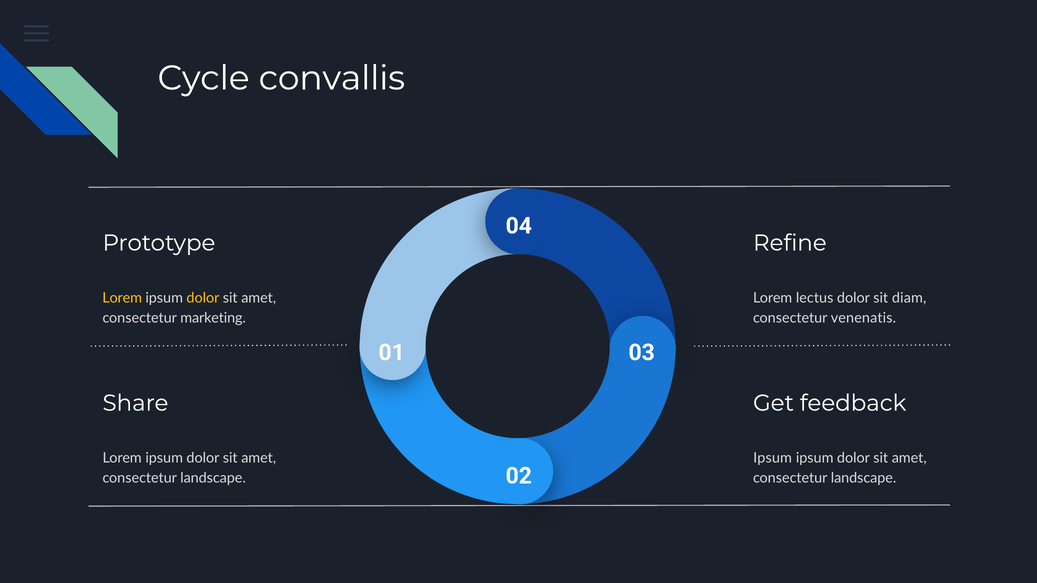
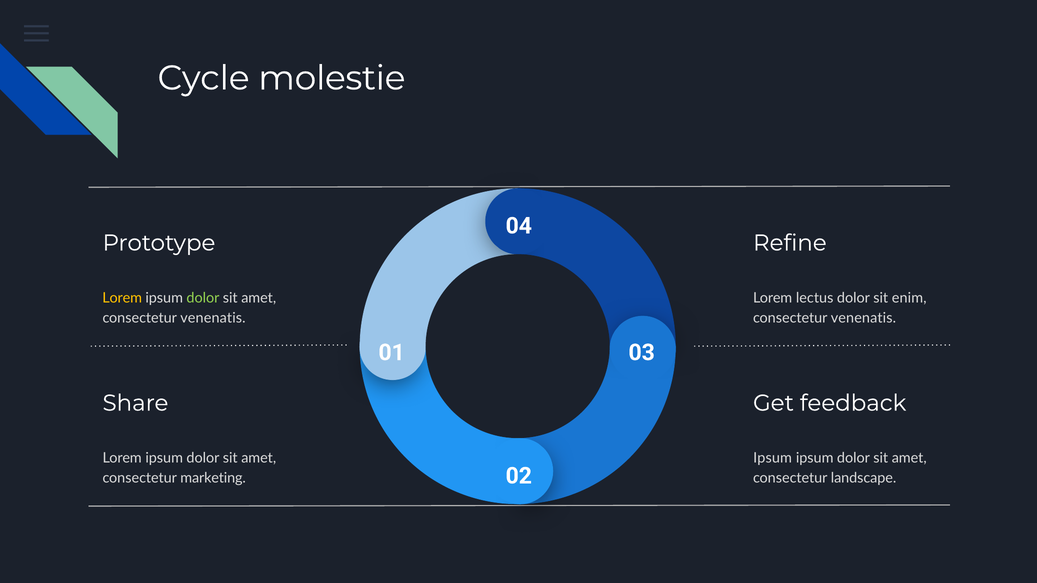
convallis: convallis -> molestie (332, 78)
dolor colour: yellow -> light green (203, 298)
diam: diam -> enim (909, 298)
marketing: marketing -> venenatis (213, 318)
landscape: landscape -> marketing (213, 478)
